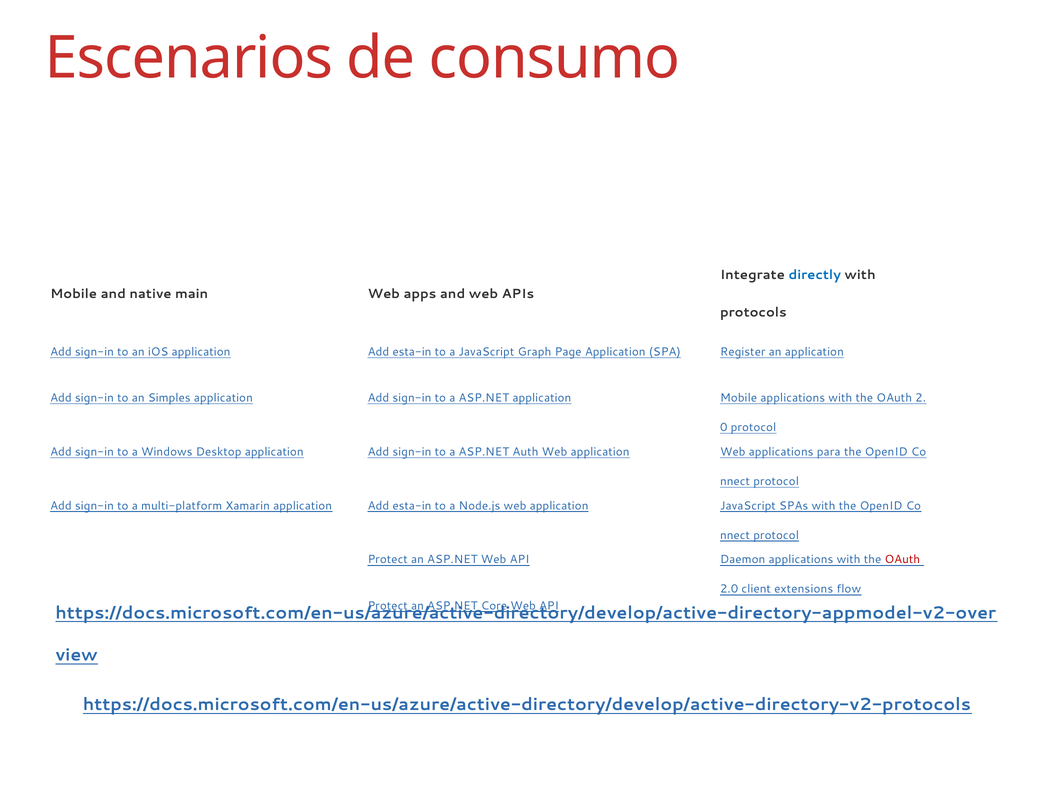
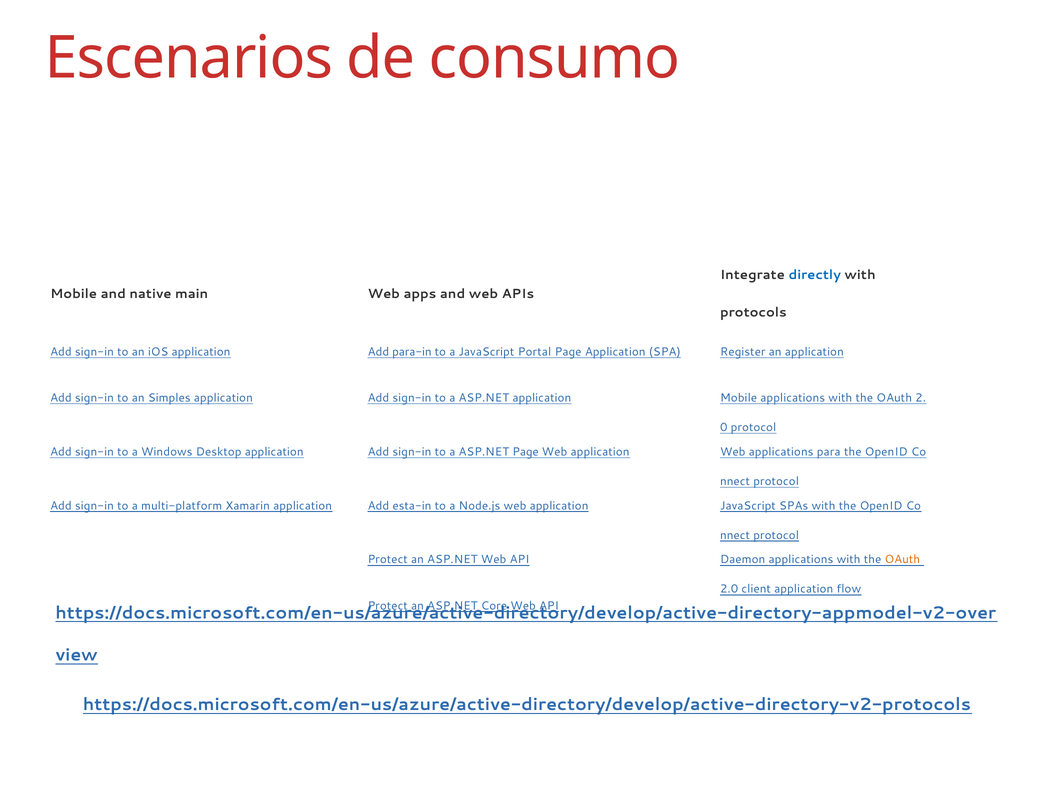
iOS application Add esta-in: esta-in -> para-in (412, 352)
Graph: Graph -> Portal (535, 352)
ASP.NET Auth: Auth -> Page (526, 452)
OAuth colour: red -> orange (902, 560)
client extensions: extensions -> application (804, 589)
